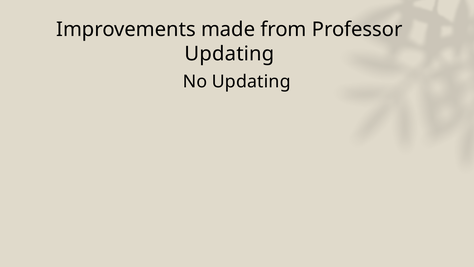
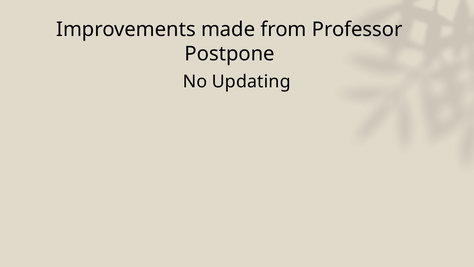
Updating: Updating -> Postpone (230, 54)
